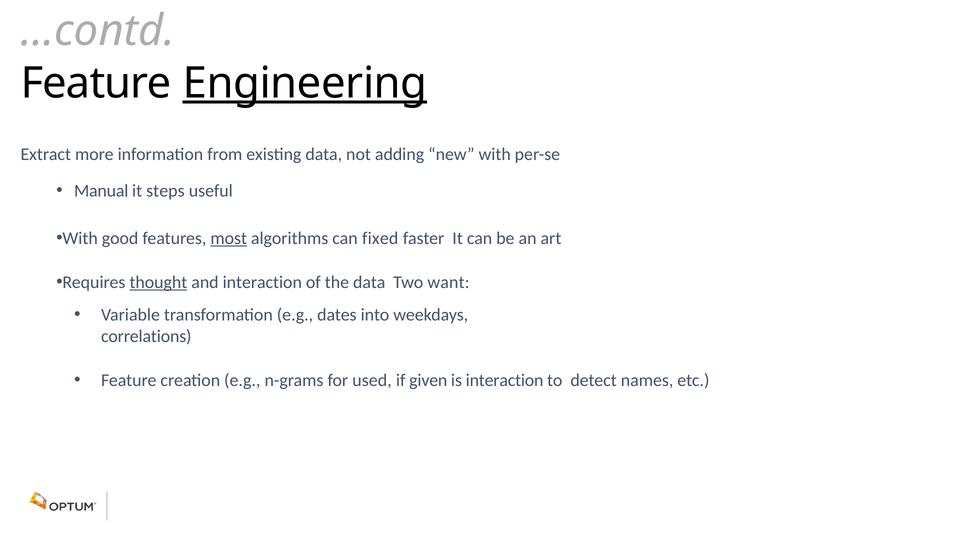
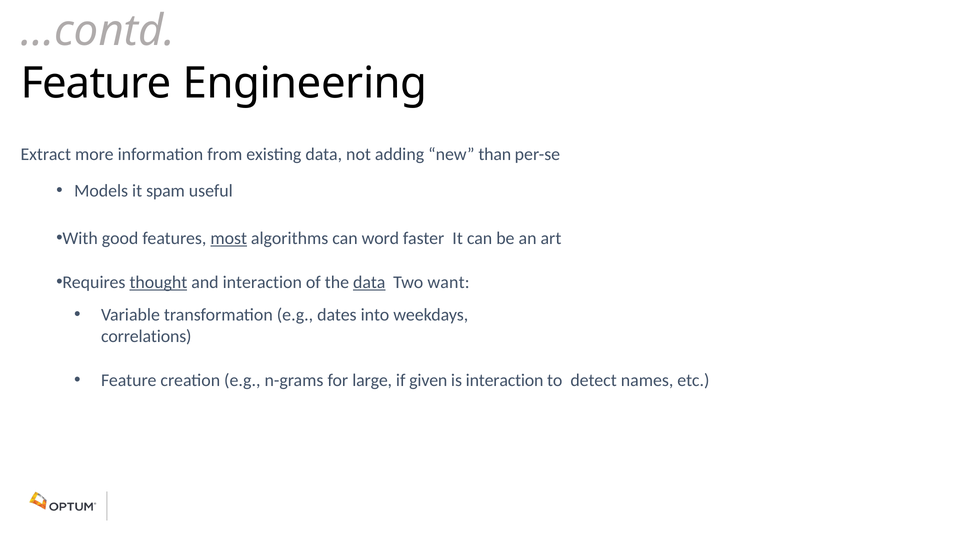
Engineering underline: present -> none (305, 83)
new with: with -> than (495, 155)
Manual: Manual -> Models (101, 191)
steps: steps -> spam (166, 191)
fixed: fixed -> word (380, 239)
data underline: none -> present (369, 282)
used: used -> large (372, 381)
